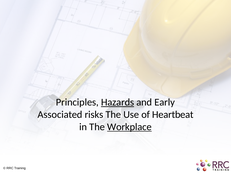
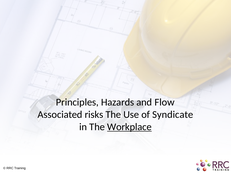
Hazards underline: present -> none (118, 102)
Early: Early -> Flow (165, 102)
Heartbeat: Heartbeat -> Syndicate (173, 115)
